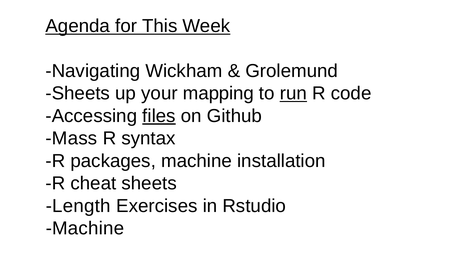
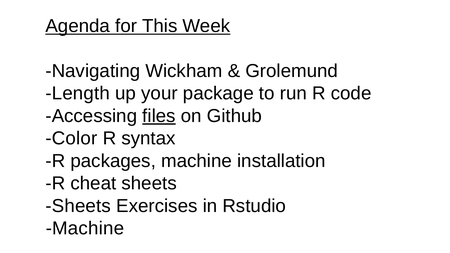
Sheets: Sheets -> Length (78, 93)
mapping: mapping -> package (218, 93)
run underline: present -> none (293, 93)
Mass: Mass -> Color (71, 138)
Length: Length -> Sheets (78, 206)
